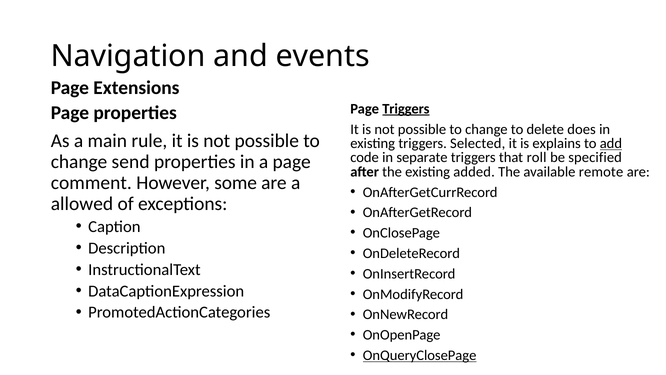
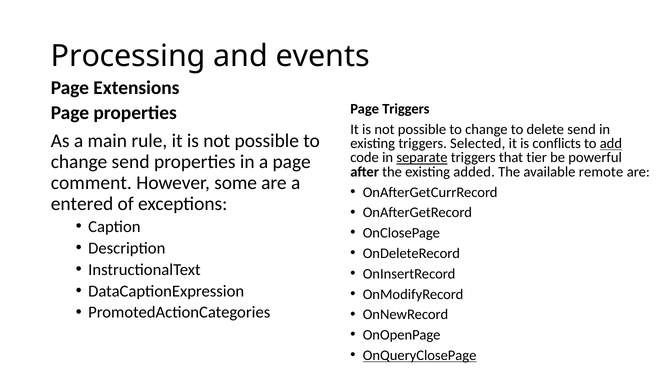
Navigation: Navigation -> Processing (128, 56)
Triggers underline: present -> none (406, 109)
delete does: does -> send (582, 129)
explains: explains -> conflicts (557, 143)
separate underline: none -> present (422, 157)
roll: roll -> tier (537, 157)
specified: specified -> powerful (595, 157)
allowed: allowed -> entered (82, 203)
